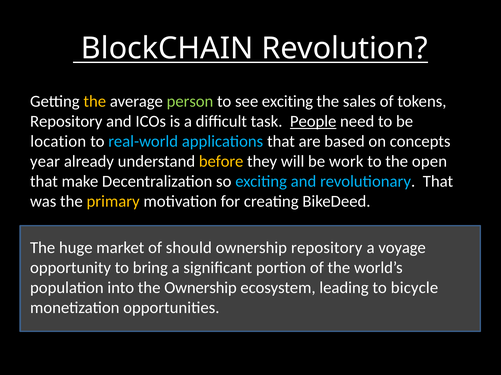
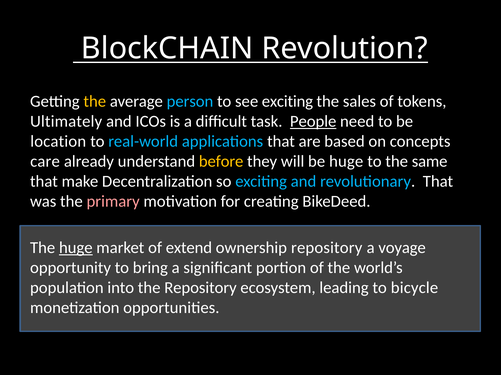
person colour: light green -> light blue (190, 101)
Repository: Repository -> Ultimately (66, 121)
year: year -> care (45, 161)
be work: work -> huge (346, 161)
open: open -> same (430, 161)
primary colour: yellow -> pink (113, 202)
huge underline: none -> present (76, 248)
should: should -> extend (189, 248)
the Ownership: Ownership -> Repository (200, 288)
